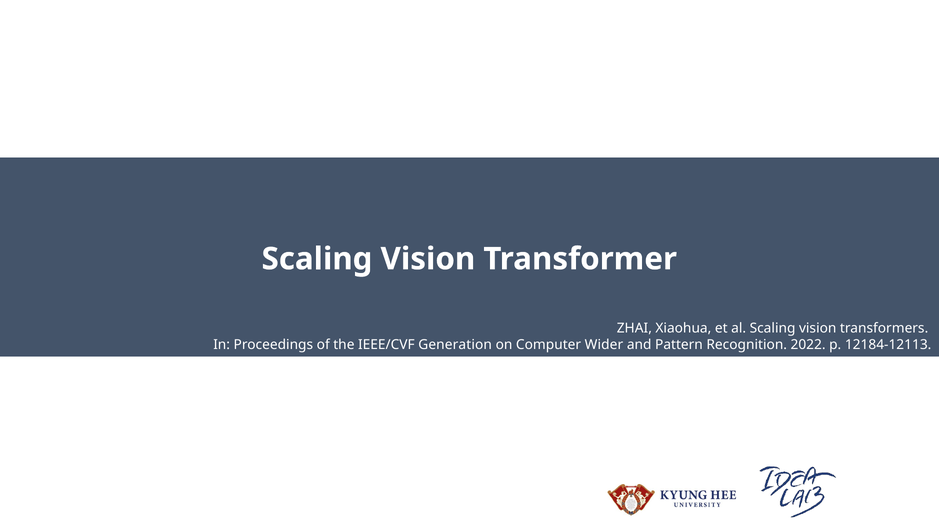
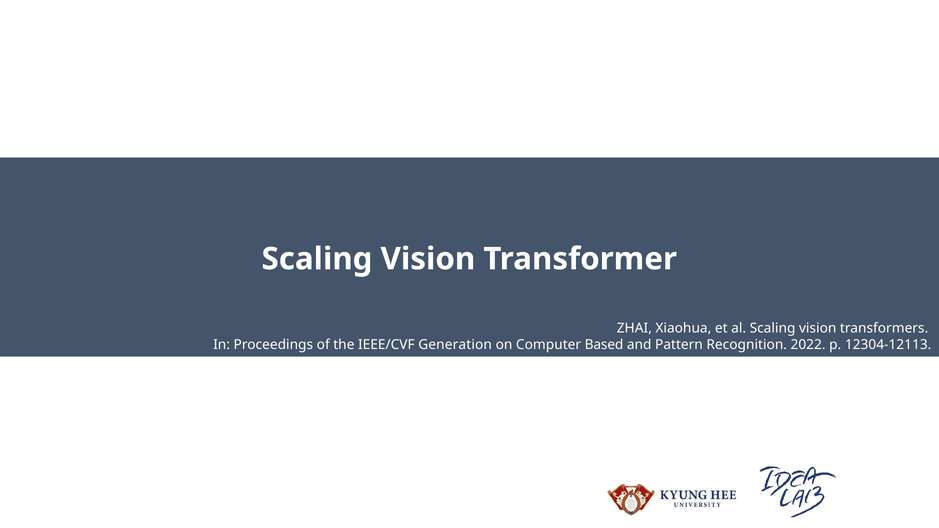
Wider: Wider -> Based (604, 345)
12184-12113: 12184-12113 -> 12304-12113 (888, 345)
